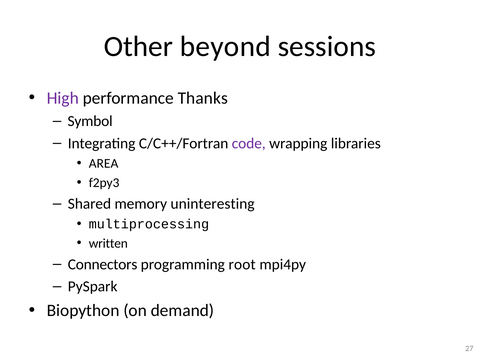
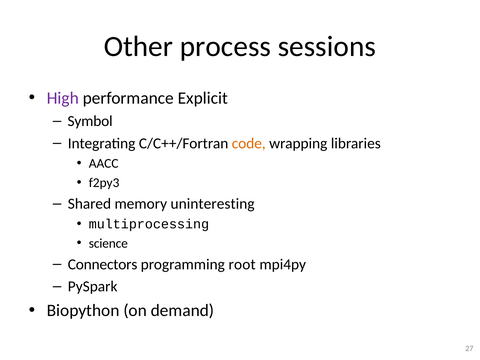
beyond: beyond -> process (225, 46)
Thanks: Thanks -> Explicit (203, 98)
code colour: purple -> orange (249, 143)
AREA: AREA -> AACC (104, 164)
written: written -> science (108, 243)
